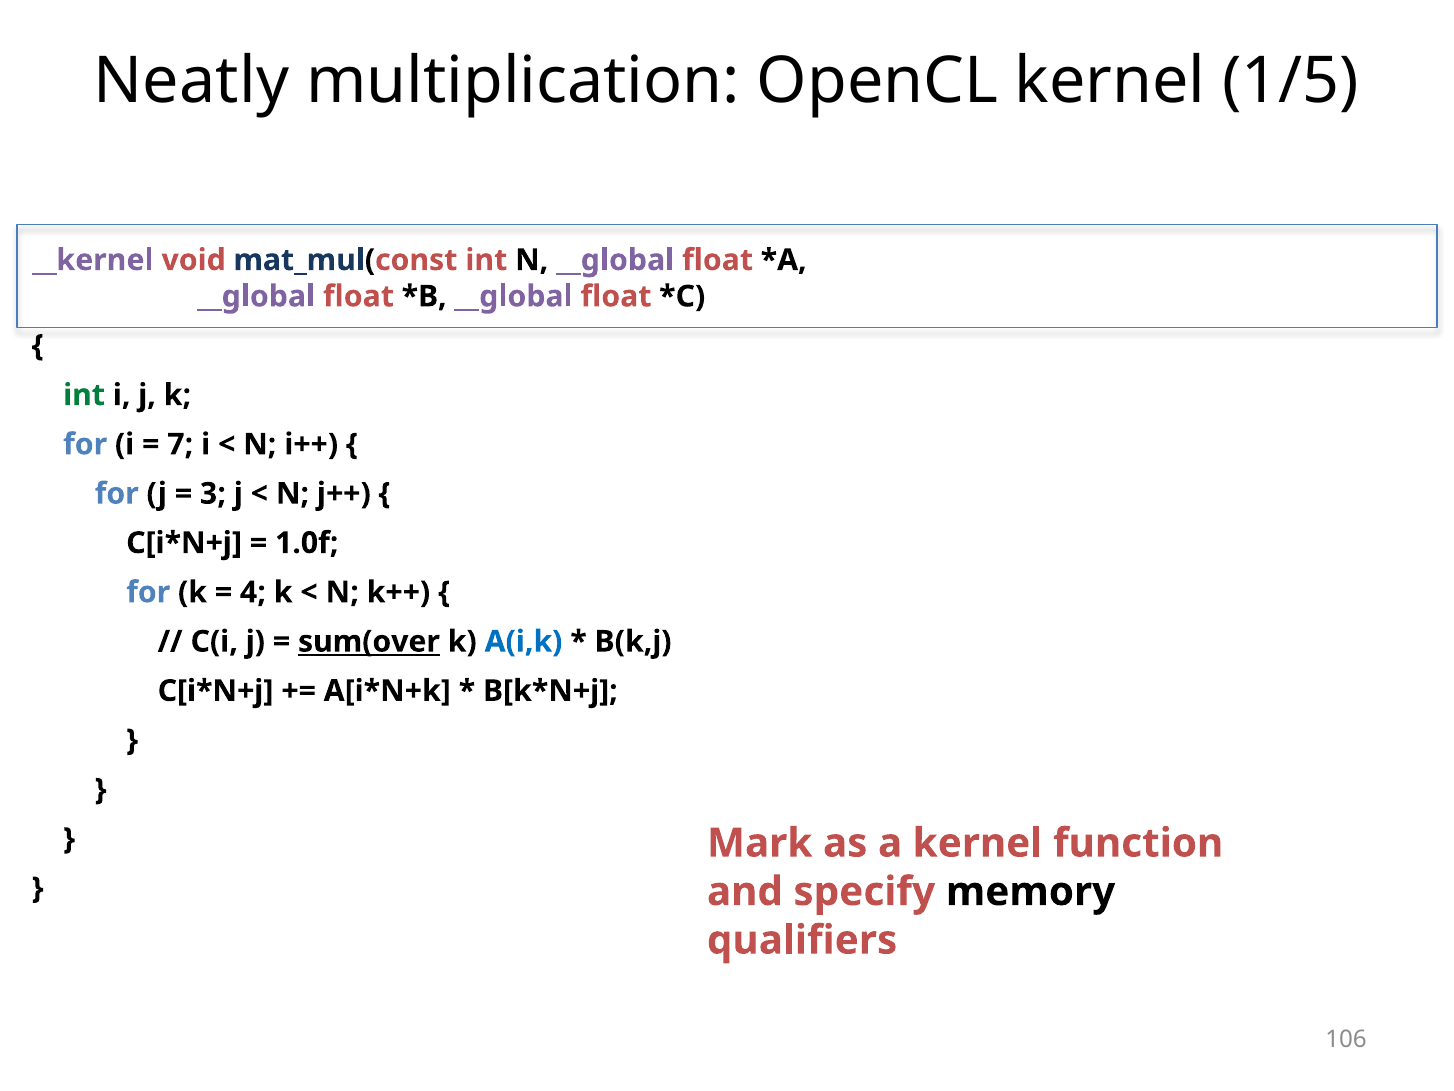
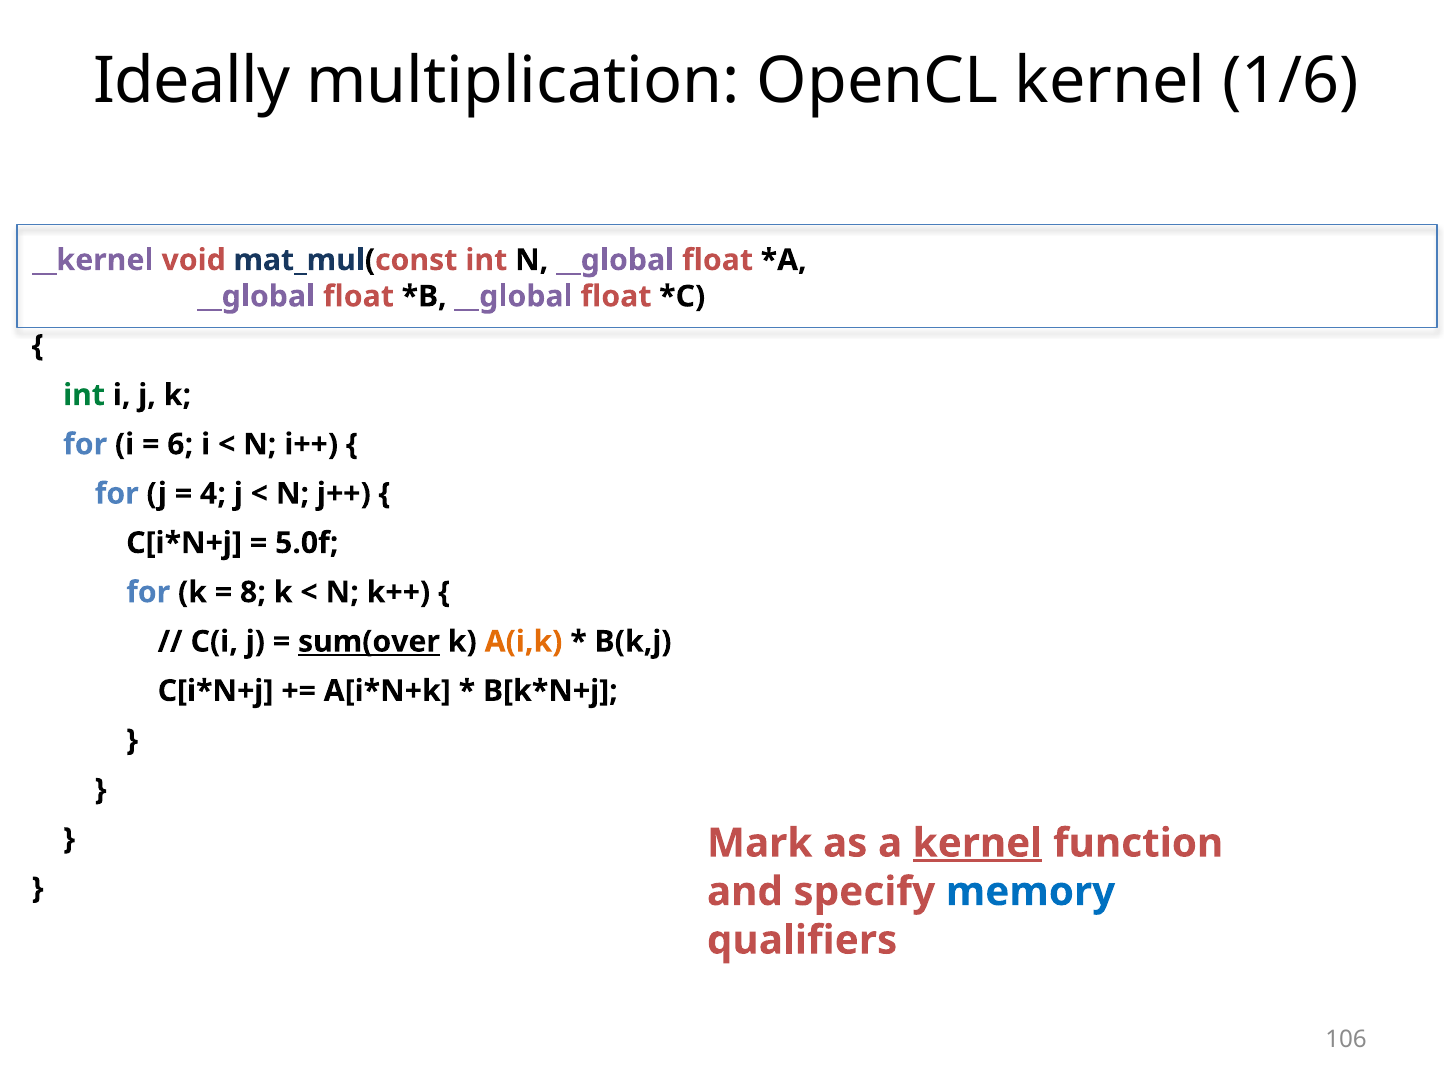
Neatly: Neatly -> Ideally (192, 81)
1/5: 1/5 -> 1/6 (1291, 81)
7: 7 -> 6 (180, 444)
3: 3 -> 4 (213, 493)
1.0f: 1.0f -> 5.0f (307, 543)
4: 4 -> 8 (253, 592)
A(i,k colour: blue -> orange (524, 641)
kernel underline: none -> present (977, 843)
memory colour: black -> blue (1031, 891)
